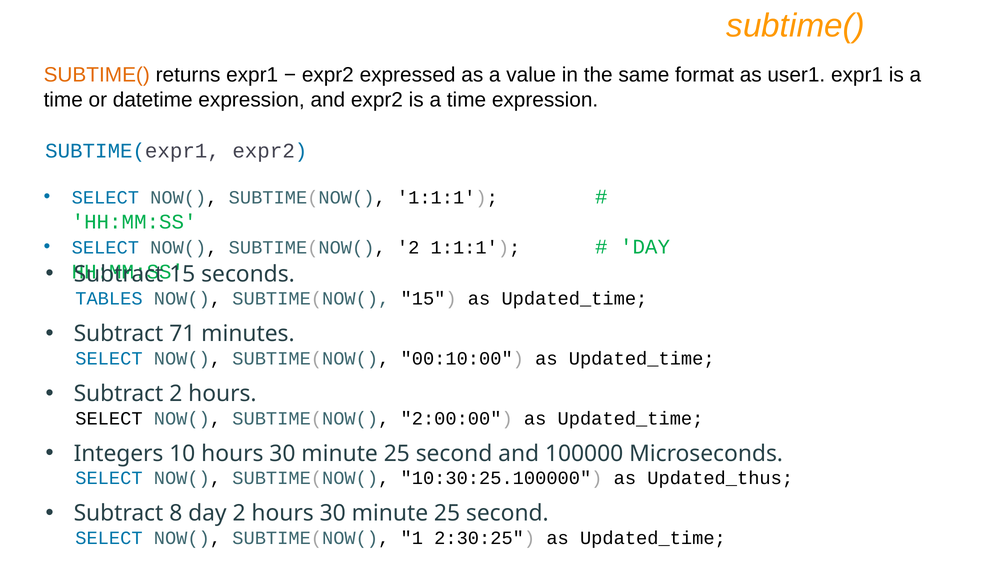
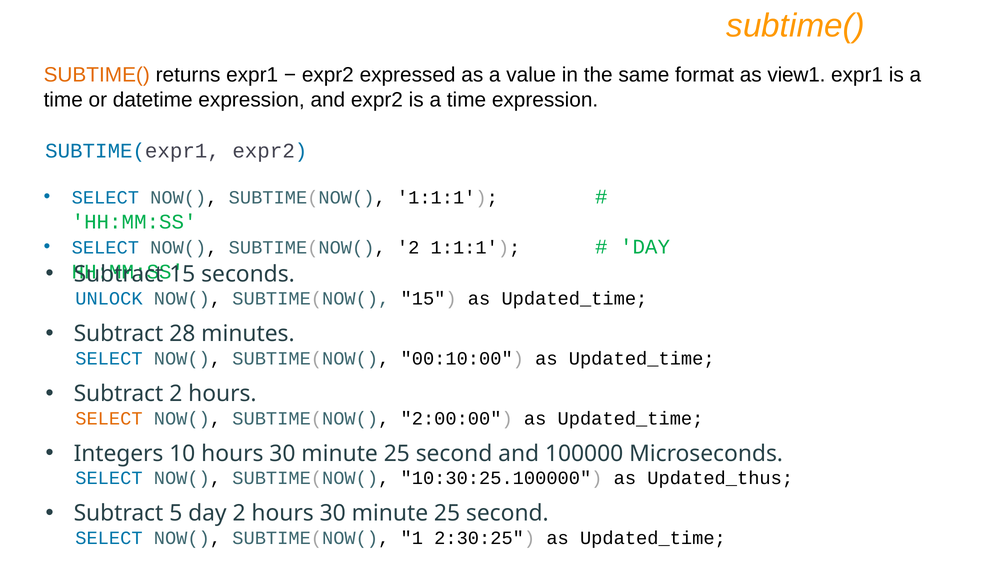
user1: user1 -> view1 (796, 75)
TABLES: TABLES -> UNLOCK (109, 299)
71: 71 -> 28 (182, 334)
SELECT colour: black -> orange (109, 418)
8: 8 -> 5 (176, 513)
